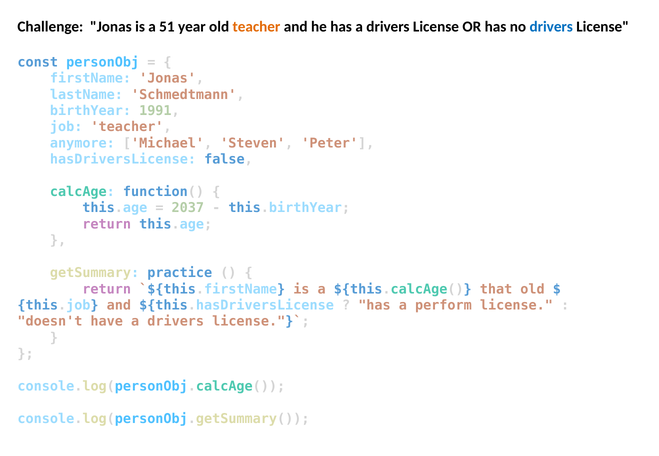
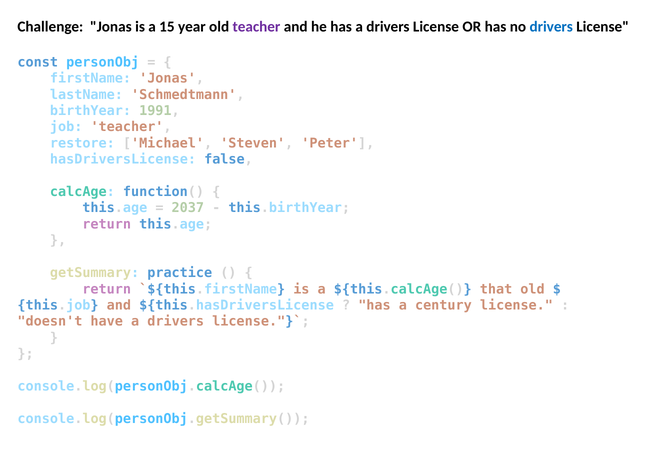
51: 51 -> 15 (167, 27)
teacher colour: orange -> purple (256, 27)
anymore: anymore -> restore (82, 143)
perform: perform -> century (443, 305)
